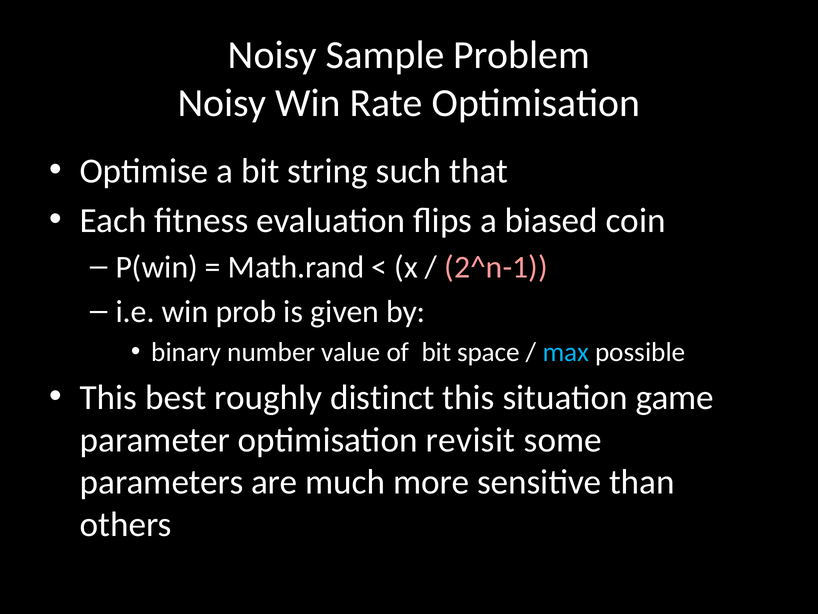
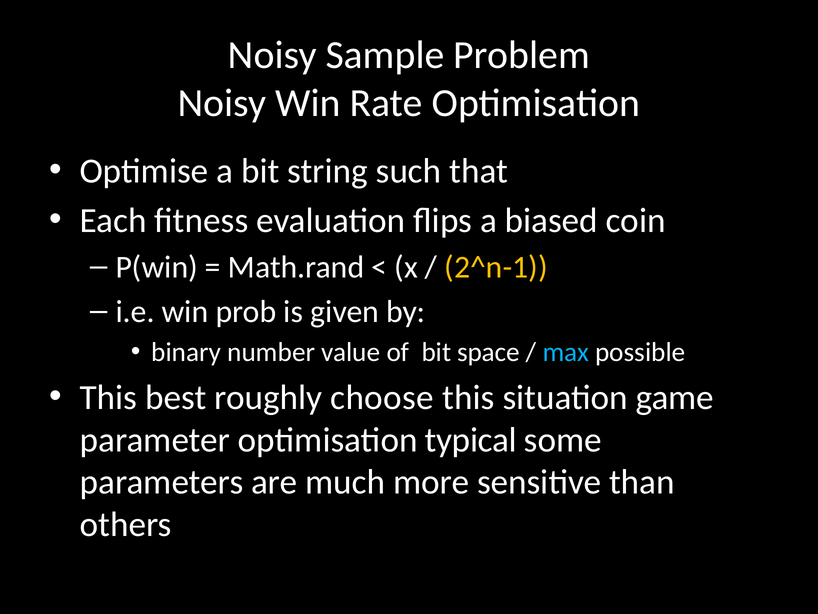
2^n-1 colour: pink -> yellow (496, 267)
distinct: distinct -> choose (382, 397)
revisit: revisit -> typical (471, 440)
